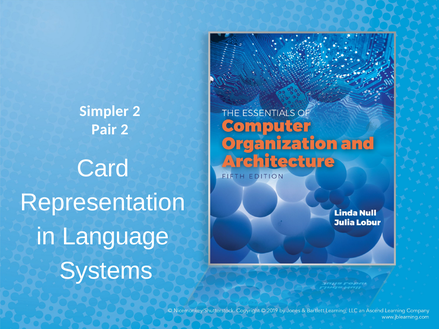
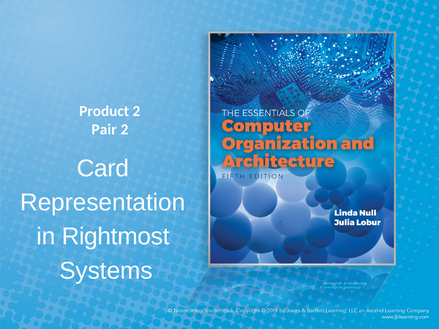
Simpler: Simpler -> Product (104, 111)
Language: Language -> Rightmost (116, 237)
